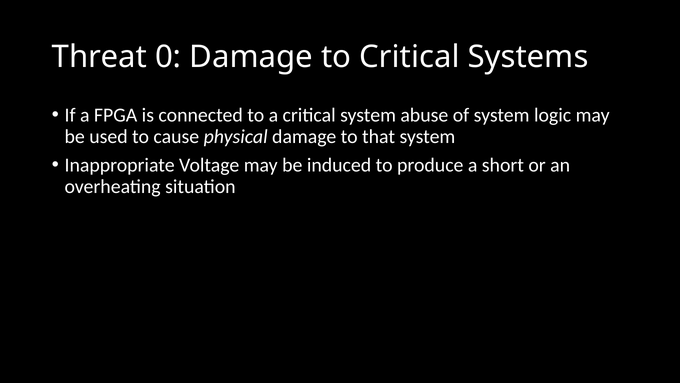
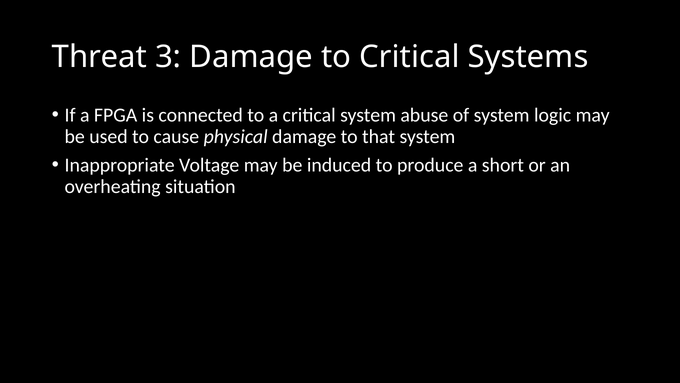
0: 0 -> 3 (168, 57)
